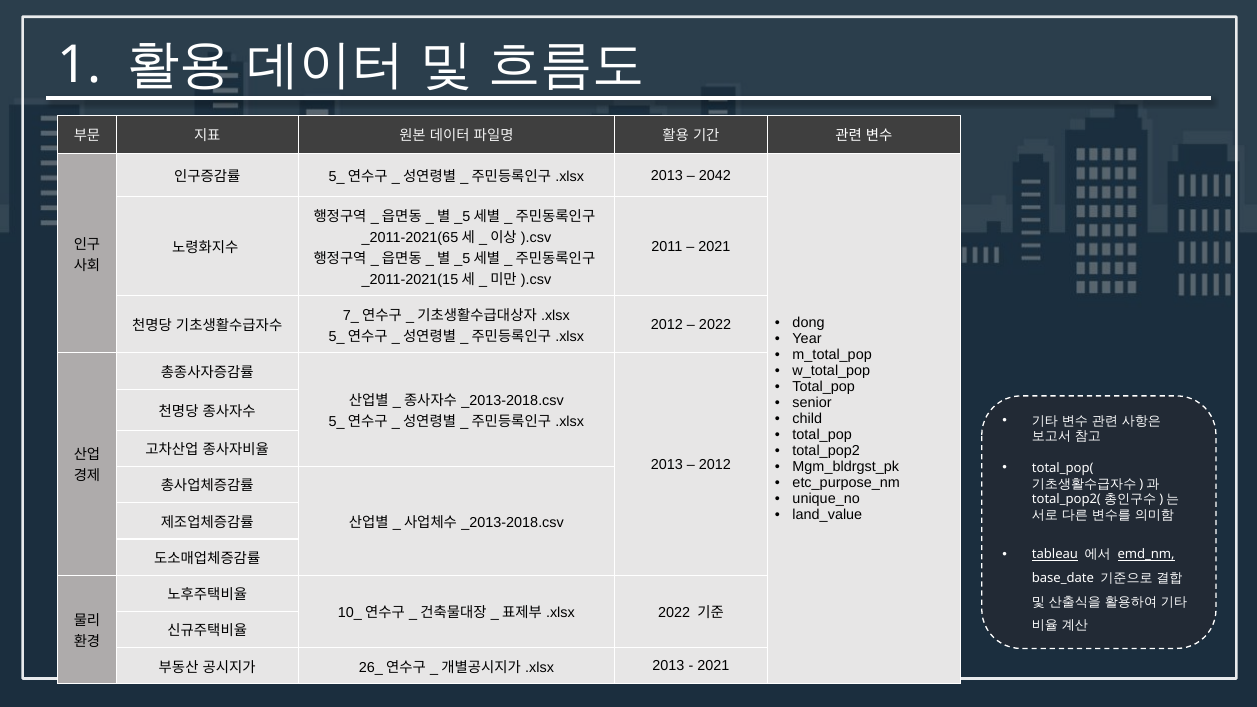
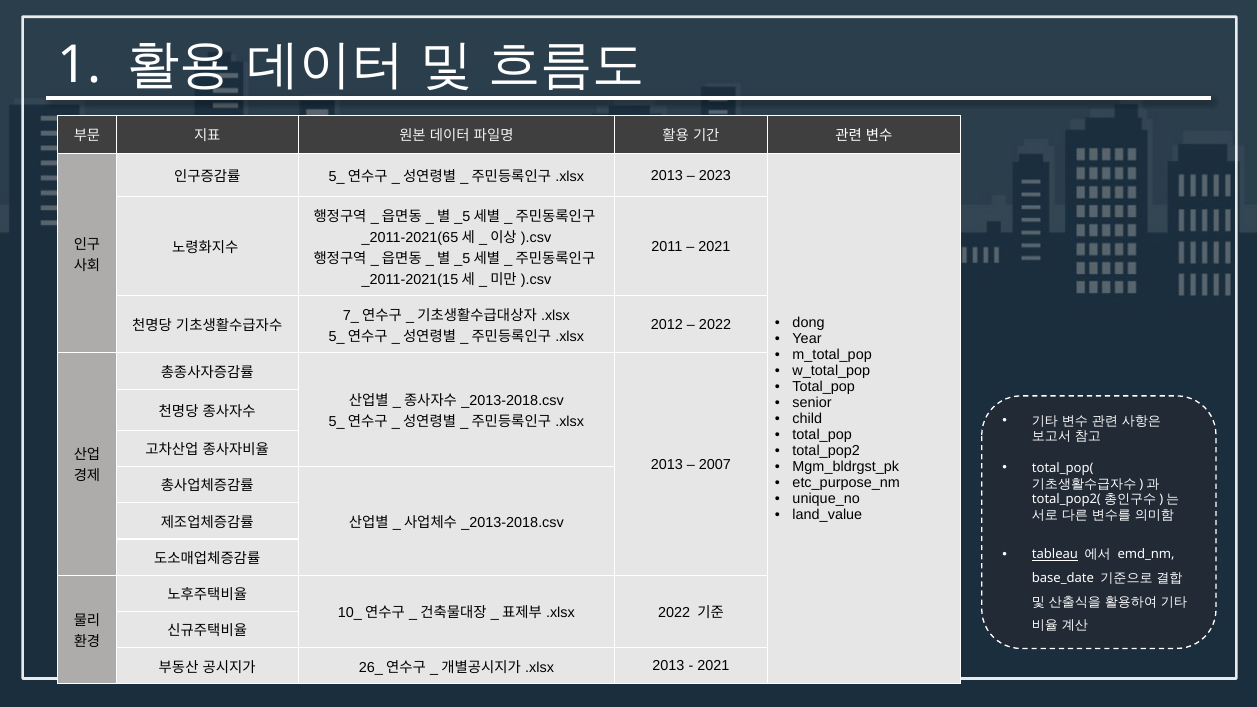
2042: 2042 -> 2023 (715, 176)
2012: 2012 -> 2007 (715, 464)
emd_nm underline: present -> none (1146, 555)
